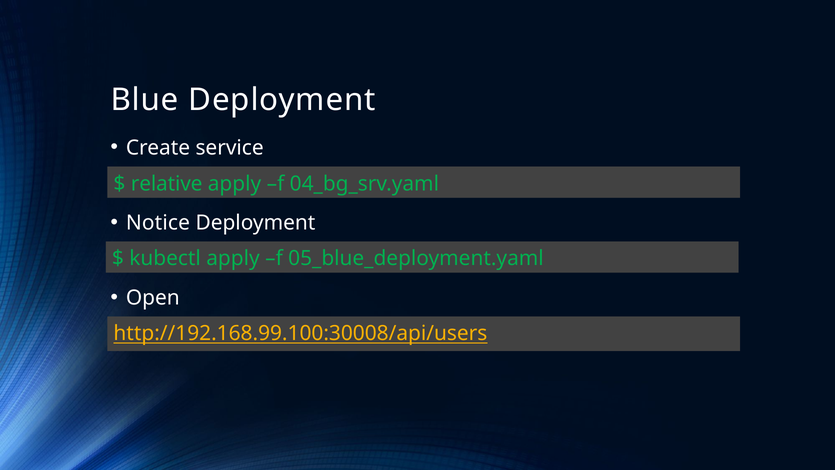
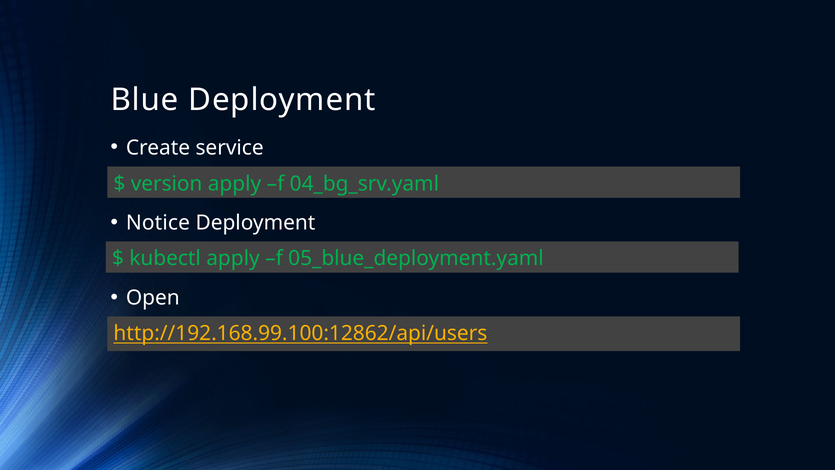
relative: relative -> version (167, 184)
http://192.168.99.100:30008/api/users: http://192.168.99.100:30008/api/users -> http://192.168.99.100:12862/api/users (300, 333)
